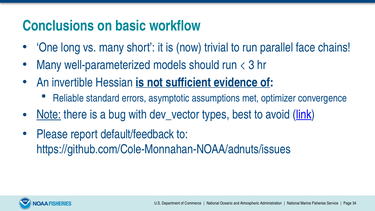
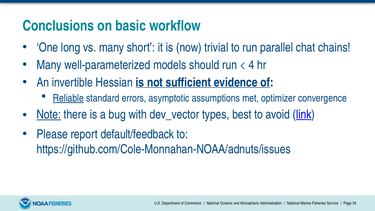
face: face -> chat (306, 47)
3: 3 -> 4 (252, 65)
Reliable underline: none -> present (68, 98)
